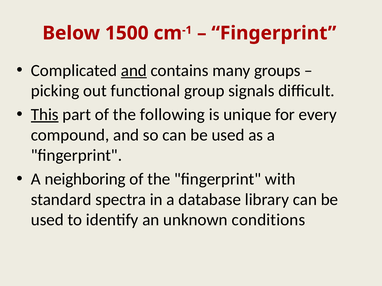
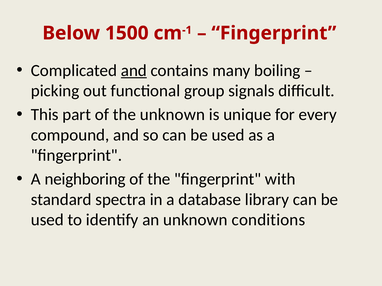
groups: groups -> boiling (277, 71)
This underline: present -> none (45, 115)
the following: following -> unknown (172, 115)
